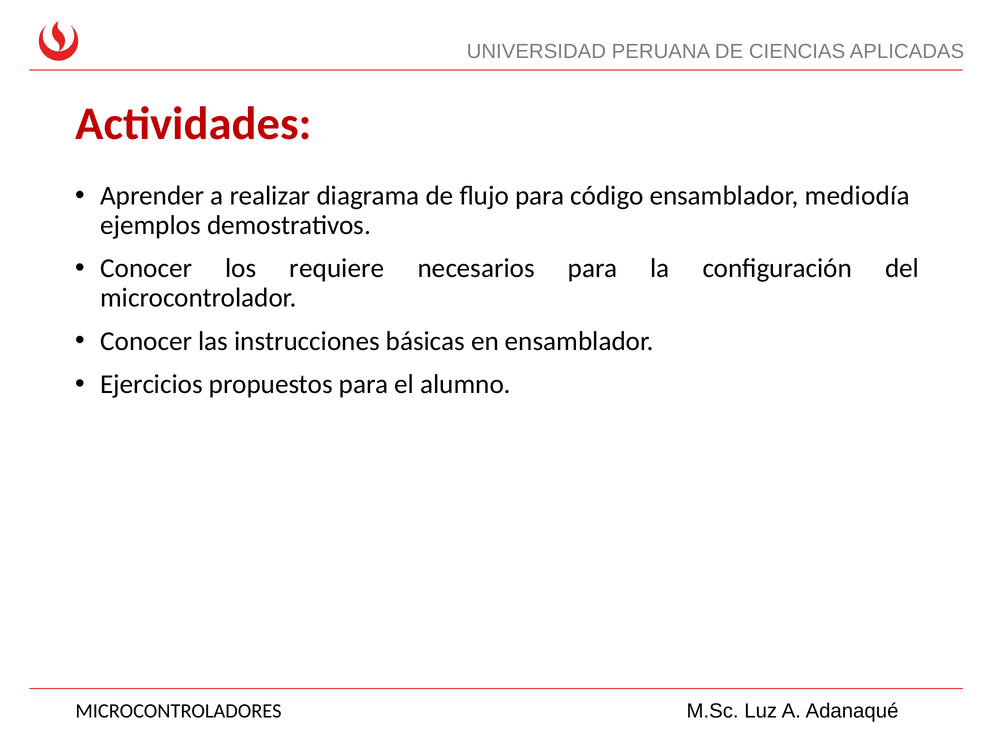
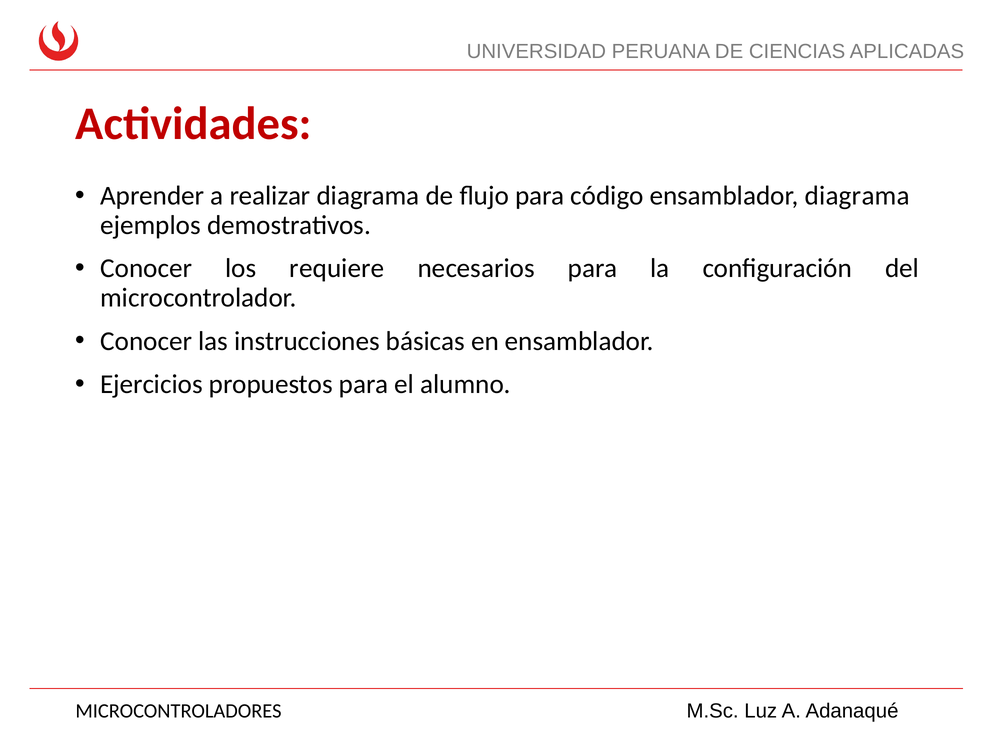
ensamblador mediodía: mediodía -> diagrama (857, 196)
